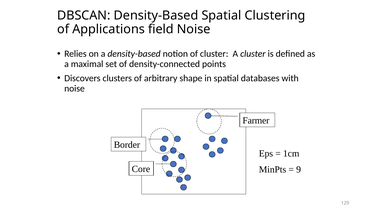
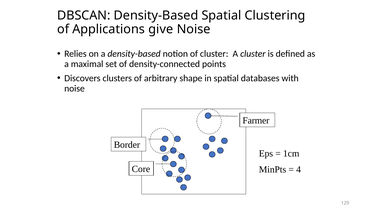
field: field -> give (161, 29)
9: 9 -> 4 (299, 169)
